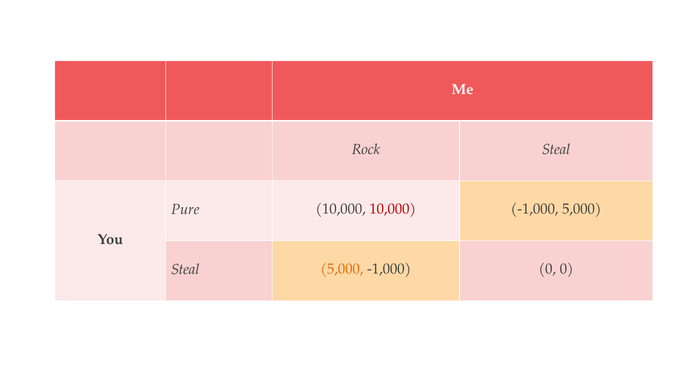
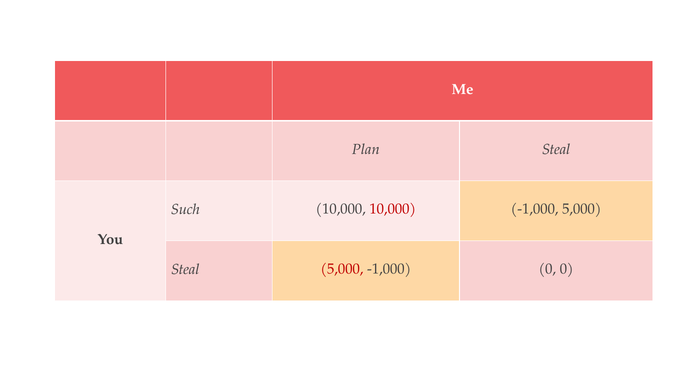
Rock: Rock -> Plan (366, 149)
Pure: Pure -> Such (185, 209)
5,000 colour: orange -> red (342, 269)
